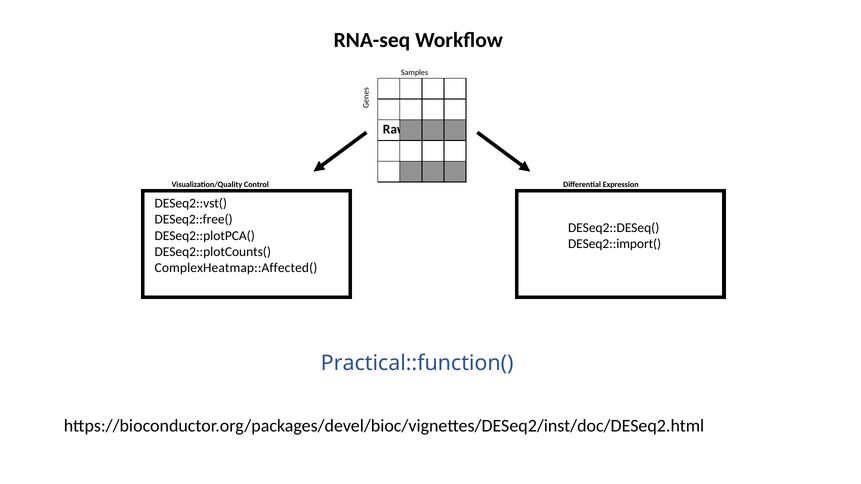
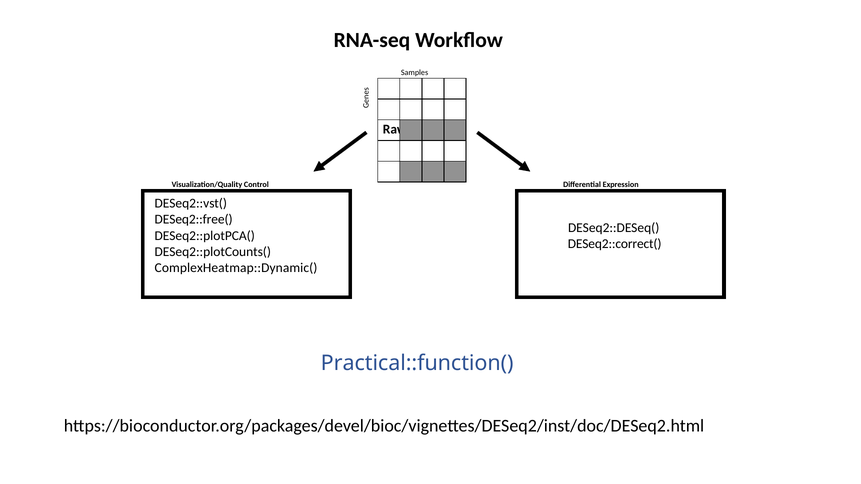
DESeq2::import(: DESeq2::import( -> DESeq2::correct( (615, 244)
ComplexHeatmap::Affected(: ComplexHeatmap::Affected( -> ComplexHeatmap::Dynamic( (236, 268)
